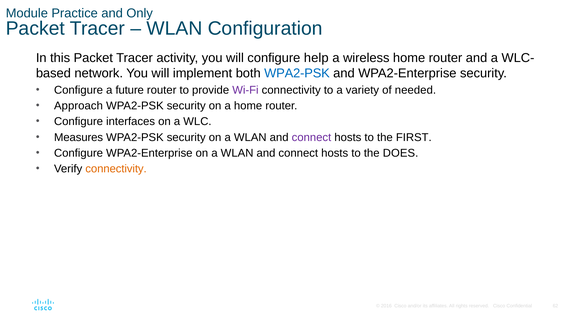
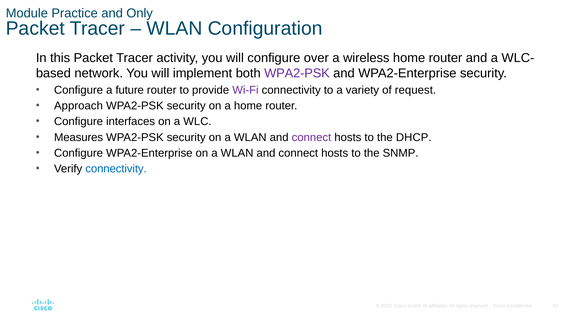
help: help -> over (316, 58)
WPA2-PSK colour: blue -> purple (297, 73)
needed: needed -> request (415, 90)
FIRST: FIRST -> DHCP (414, 137)
DOES: DOES -> SNMP (401, 153)
connectivity colour: orange -> blue (116, 169)
